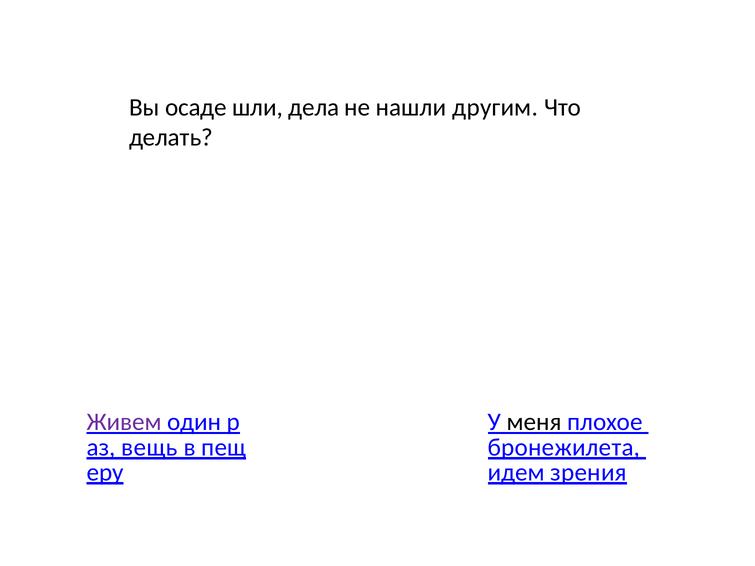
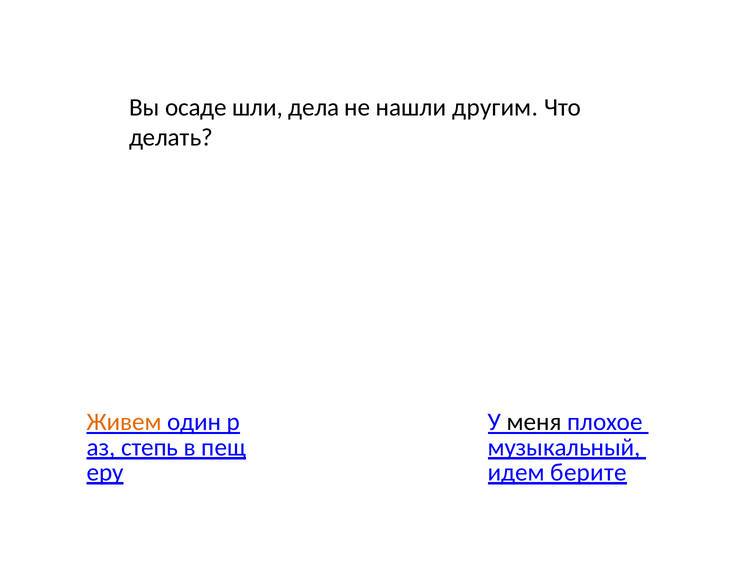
Живем colour: purple -> orange (124, 422)
вещь: вещь -> степь (150, 448)
бронежилета: бронежилета -> музыкальный (564, 448)
зрения: зрения -> берите (589, 473)
